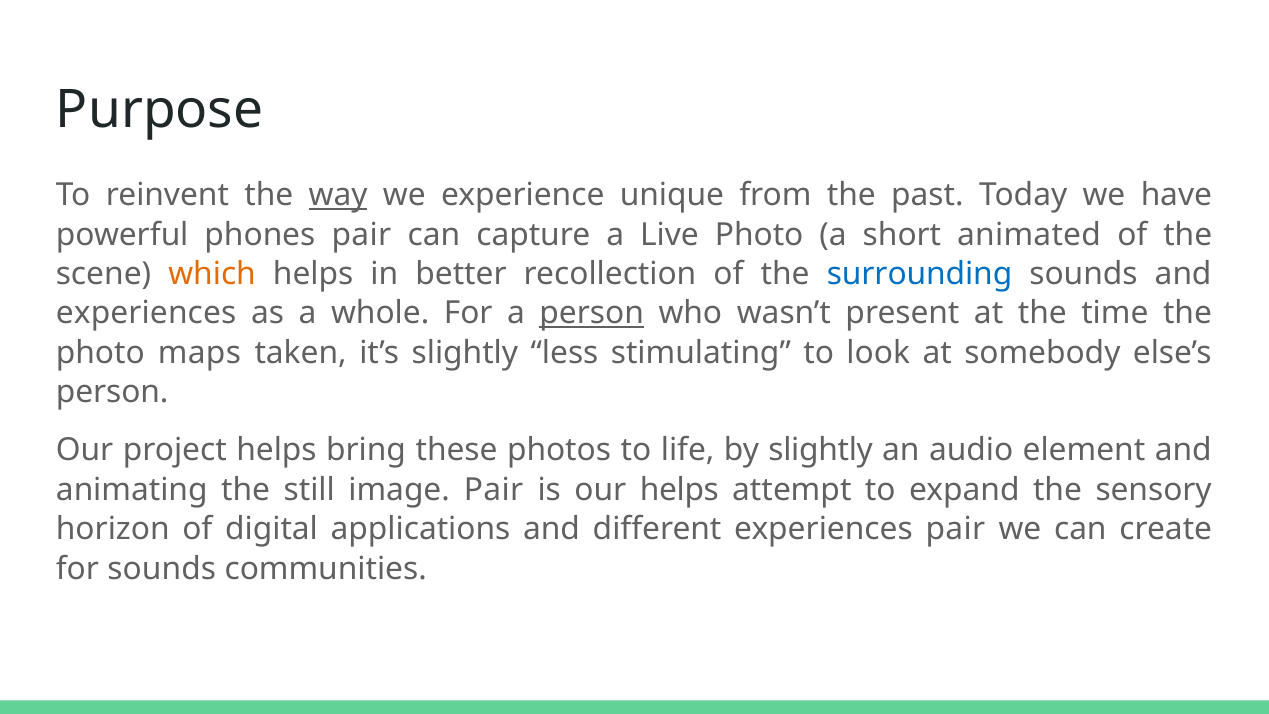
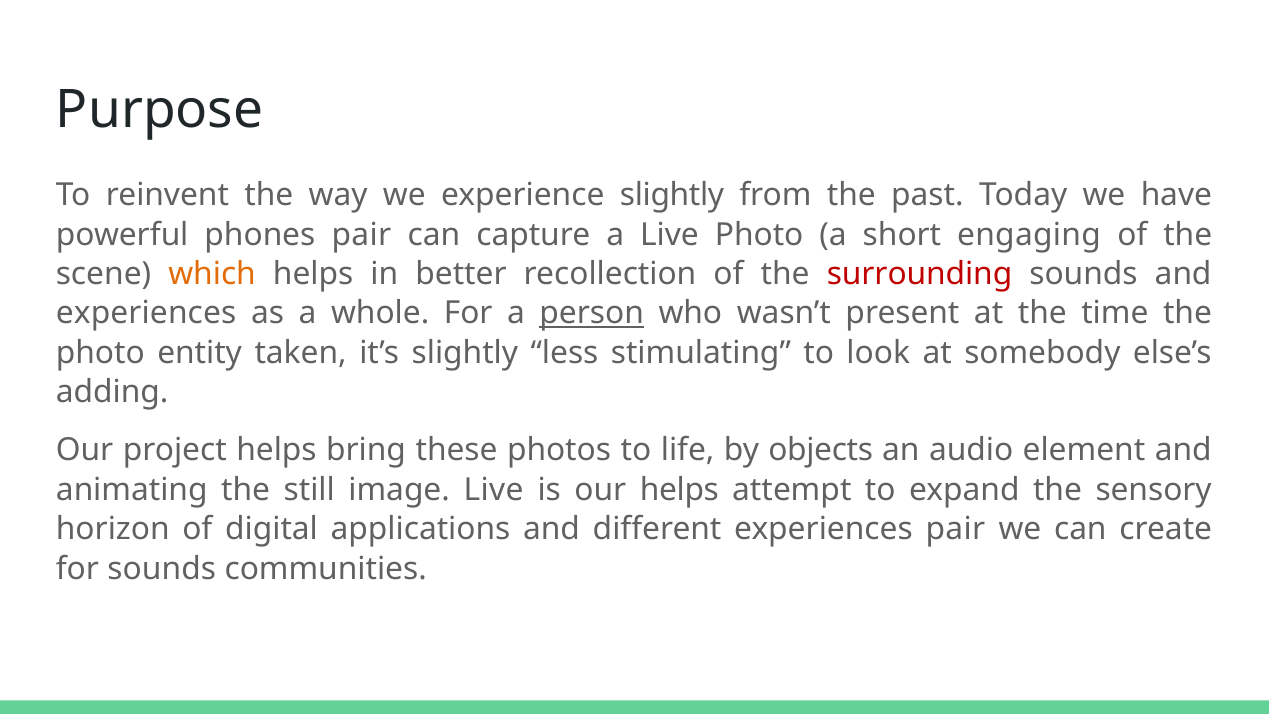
way underline: present -> none (338, 195)
experience unique: unique -> slightly (672, 195)
animated: animated -> engaging (1029, 235)
surrounding colour: blue -> red (920, 274)
maps: maps -> entity (200, 353)
person: person -> adding (112, 392)
by slightly: slightly -> objects (821, 450)
image Pair: Pair -> Live (494, 490)
